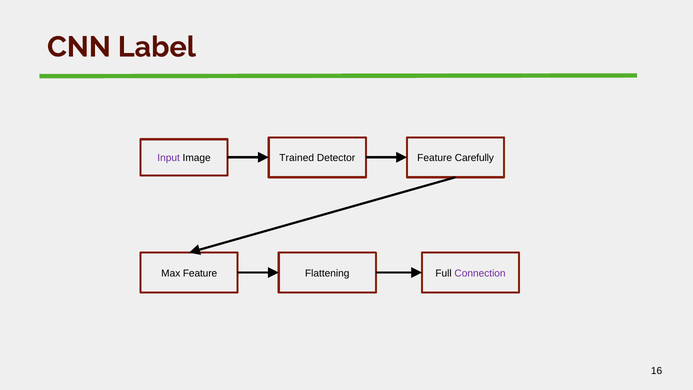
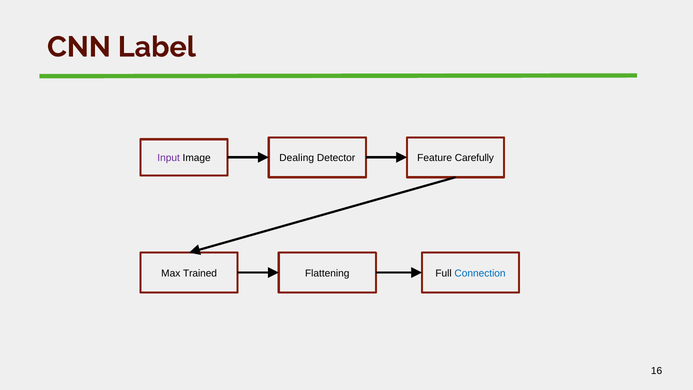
Trained: Trained -> Dealing (297, 158)
Max Feature: Feature -> Trained (200, 273)
Connection colour: purple -> blue (480, 273)
